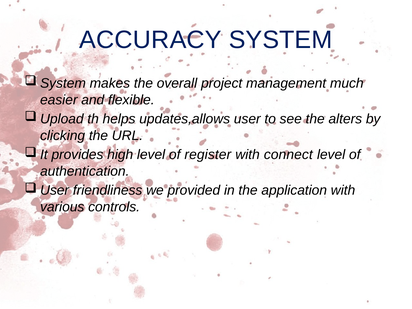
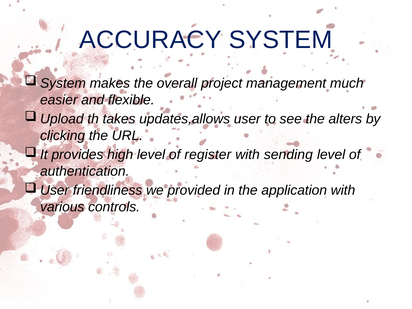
helps: helps -> takes (119, 119)
connect: connect -> sending (288, 155)
